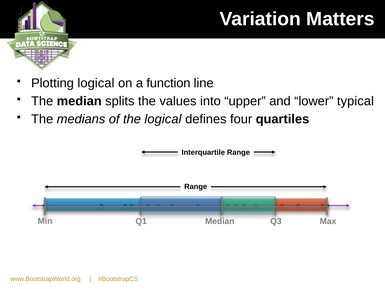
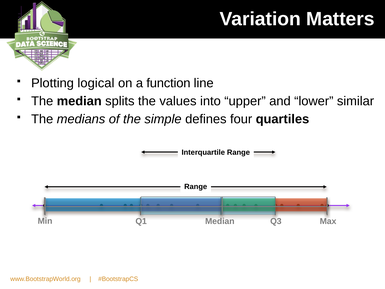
typical: typical -> similar (356, 101)
the logical: logical -> simple (163, 119)
